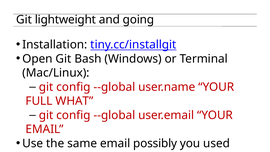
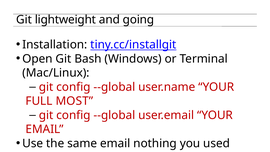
WHAT: WHAT -> MOST (74, 101)
possibly: possibly -> nothing (155, 143)
